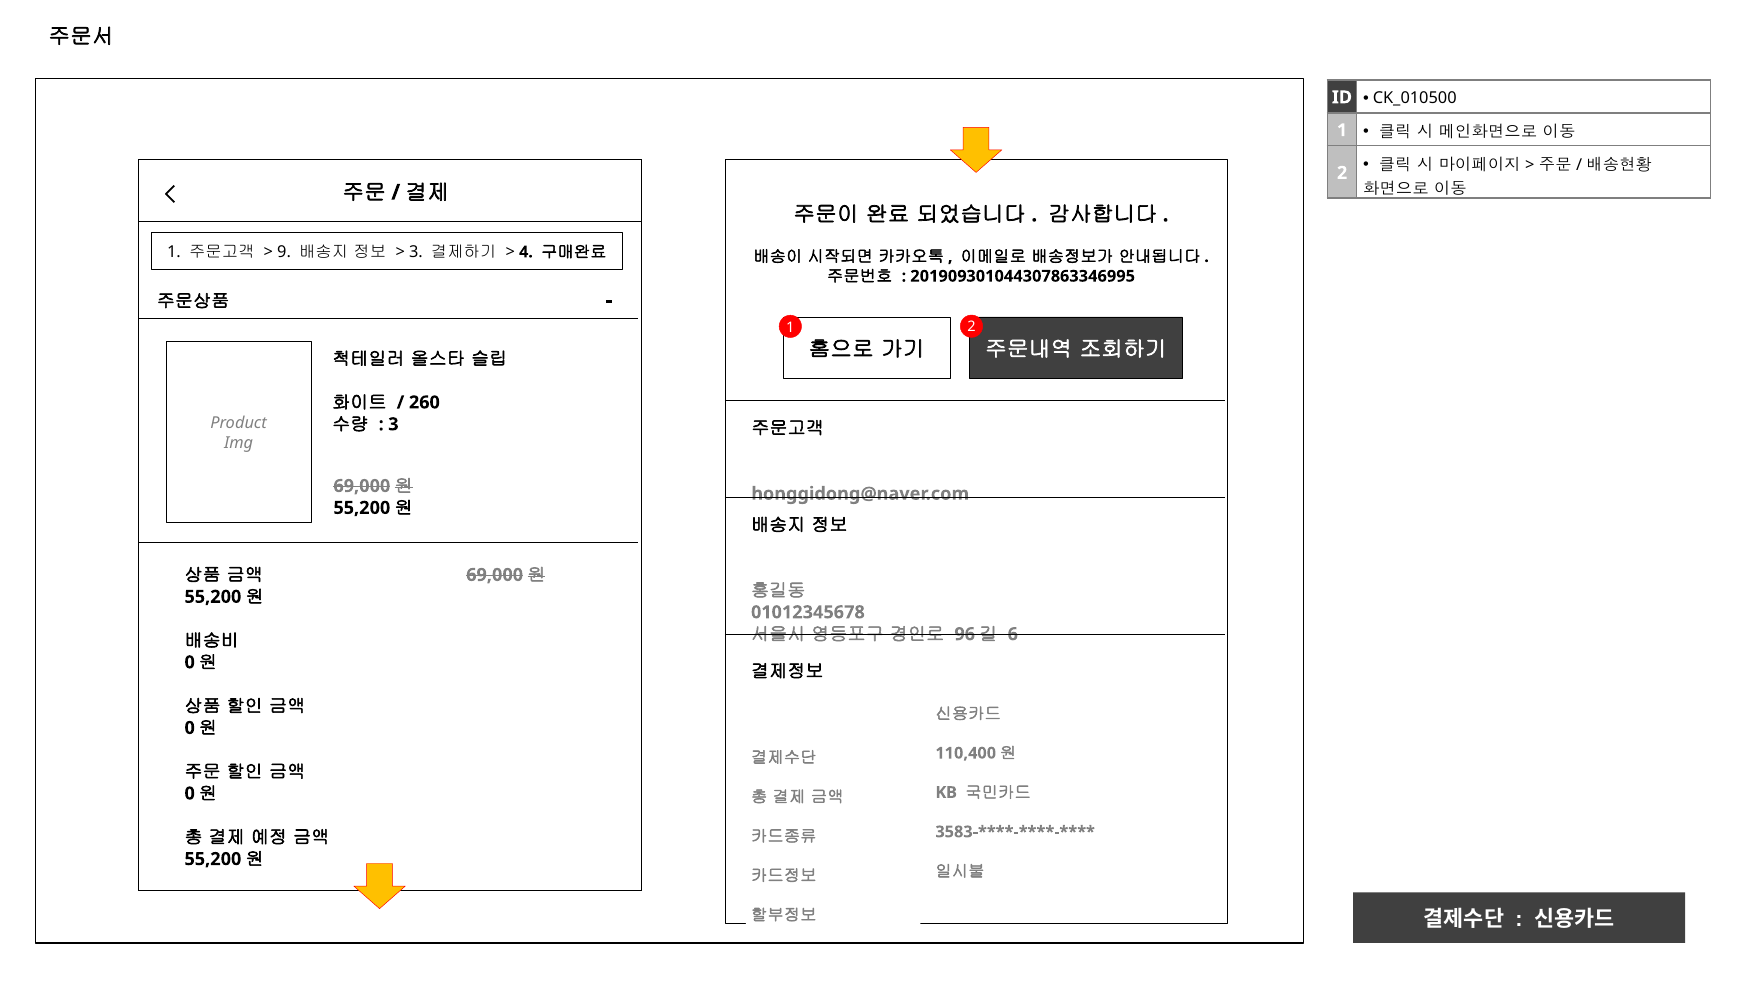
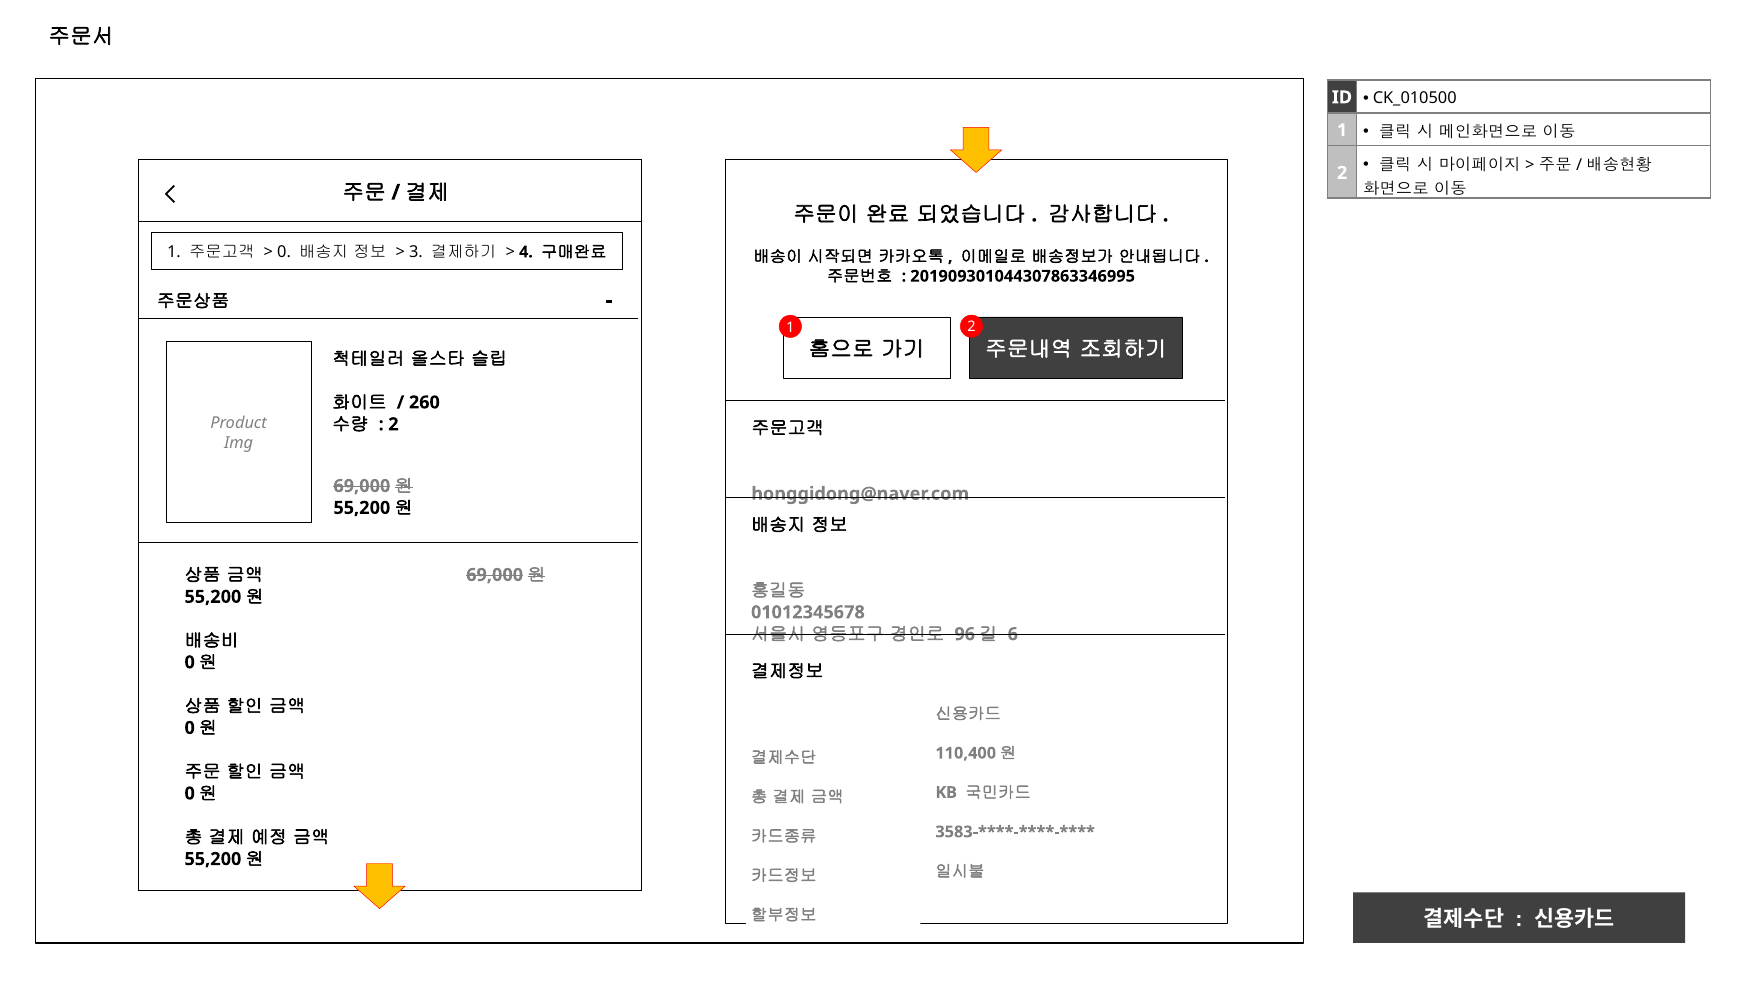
9: 9 -> 0 (284, 252)
3: 3 -> 2 (393, 424)
